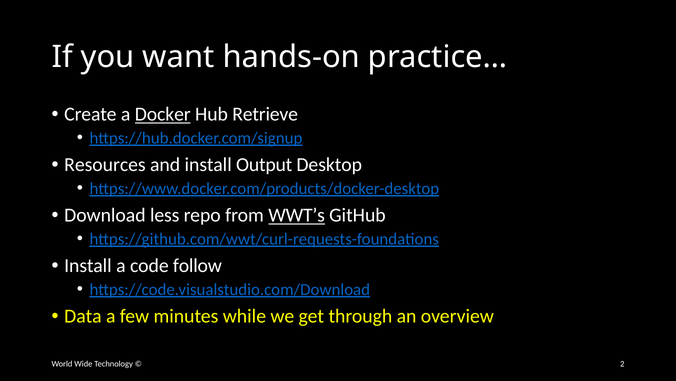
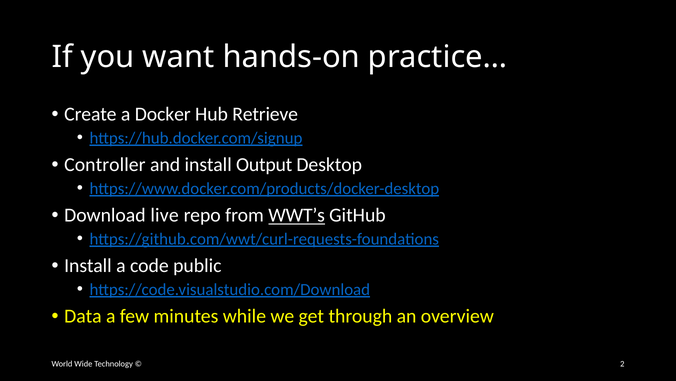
Docker underline: present -> none (163, 114)
Resources: Resources -> Controller (105, 165)
less: less -> live (165, 215)
follow: follow -> public (197, 265)
